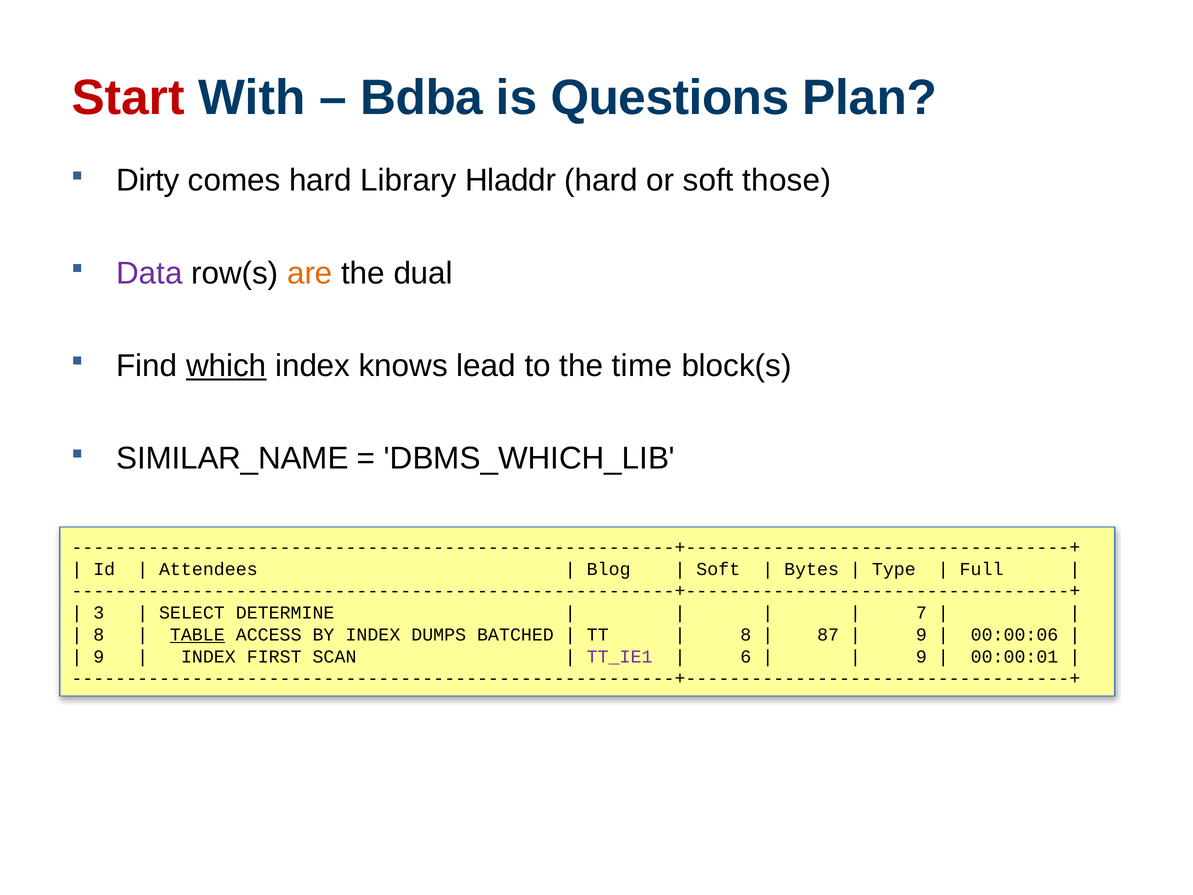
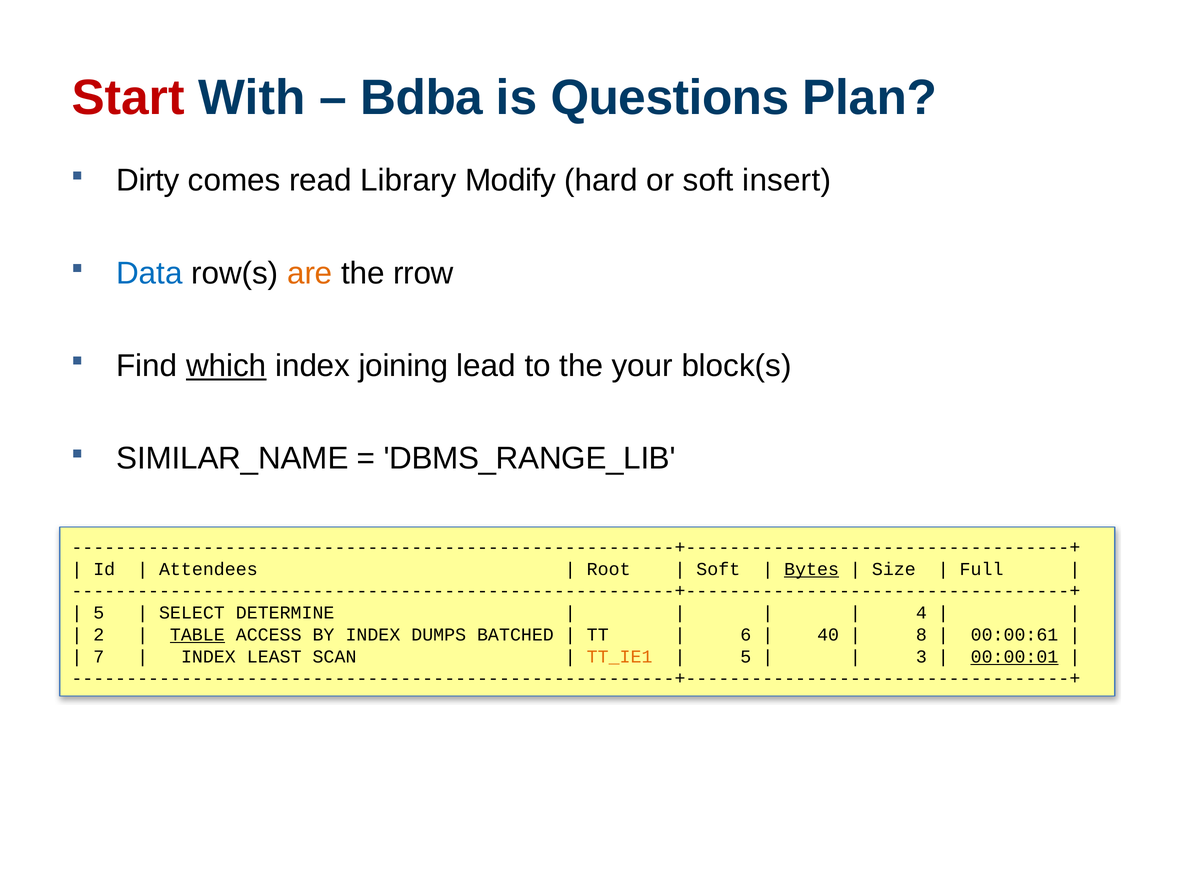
comes hard: hard -> read (320, 180)
Hladdr: Hladdr -> Modify (511, 180)
those: those -> insert (787, 180)
Data colour: purple -> blue (149, 273)
dual: dual -> rrow (423, 273)
knows: knows -> joining (403, 366)
time: time -> your (642, 366)
DBMS_WHICH_LIB: DBMS_WHICH_LIB -> DBMS_RANGE_LIB (530, 458)
Blog: Blog -> Root (609, 569)
Bytes underline: none -> present (812, 569)
Type: Type -> Size (894, 569)
3: 3 -> 5 (99, 613)
7: 7 -> 4 (921, 613)
8: 8 -> 2 (99, 634)
8: 8 -> 6 (746, 634)
87: 87 -> 40 (828, 634)
9: 9 -> 8 (921, 634)
00:00:06: 00:00:06 -> 00:00:61 (1015, 634)
9: 9 -> 7 (99, 656)
FIRST: FIRST -> LEAST (274, 656)
TT_IE1 colour: purple -> orange (620, 656)
6: 6 -> 5 (746, 656)
9: 9 -> 3 (921, 656)
00:00:01 underline: none -> present (1015, 656)
